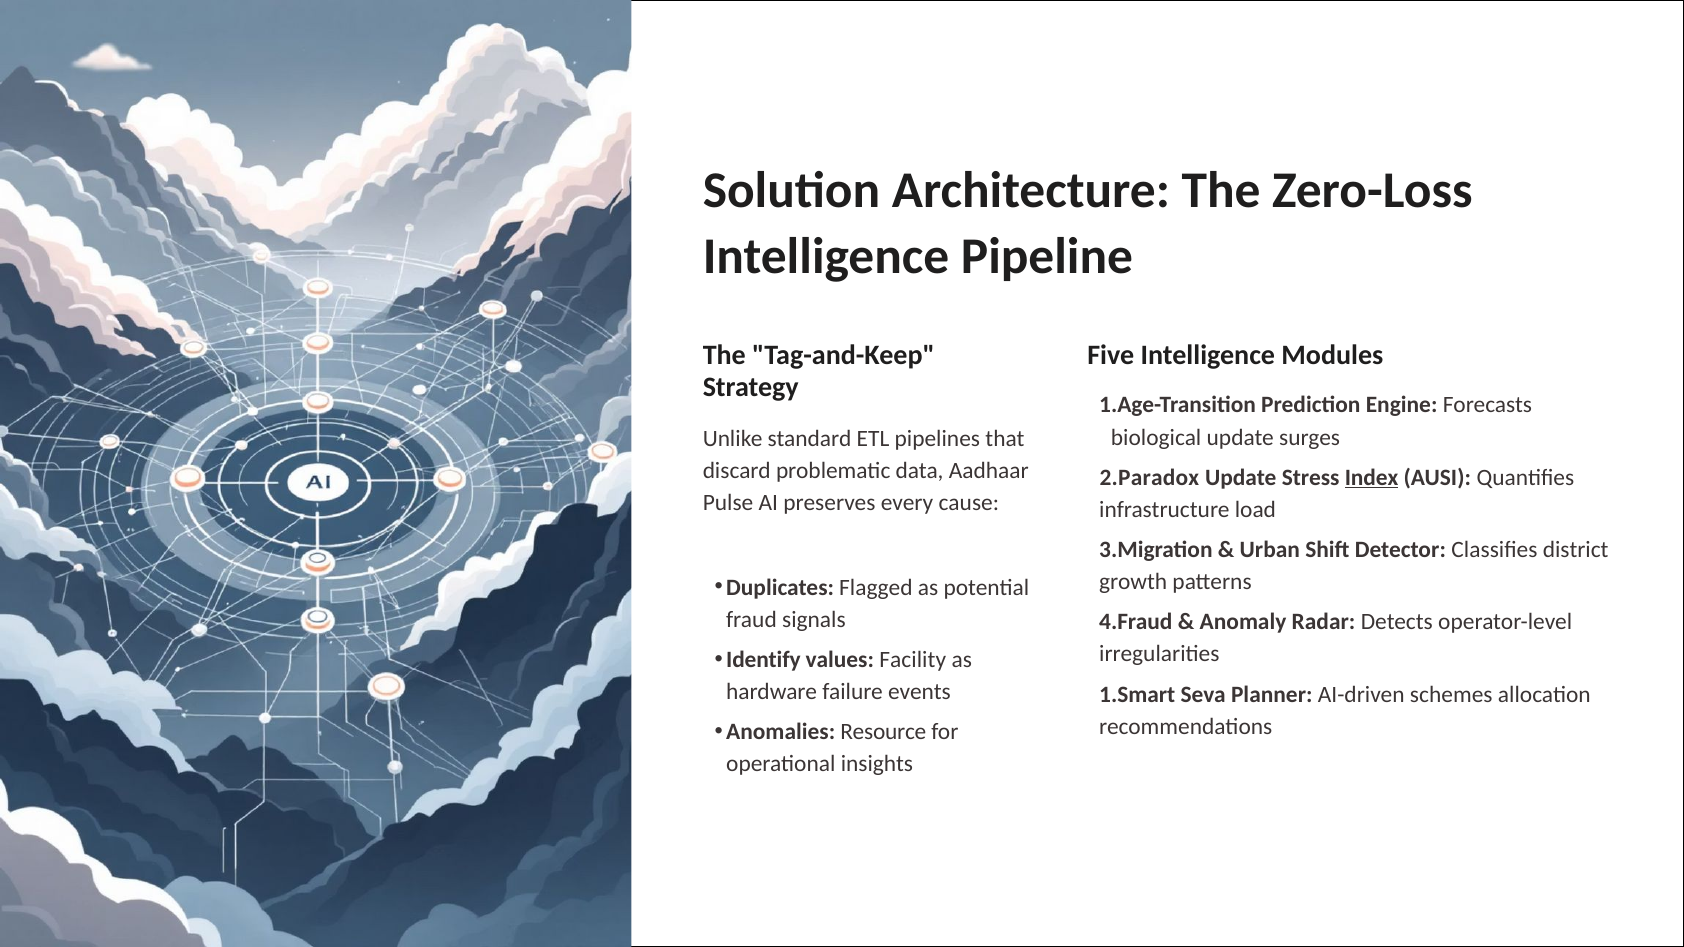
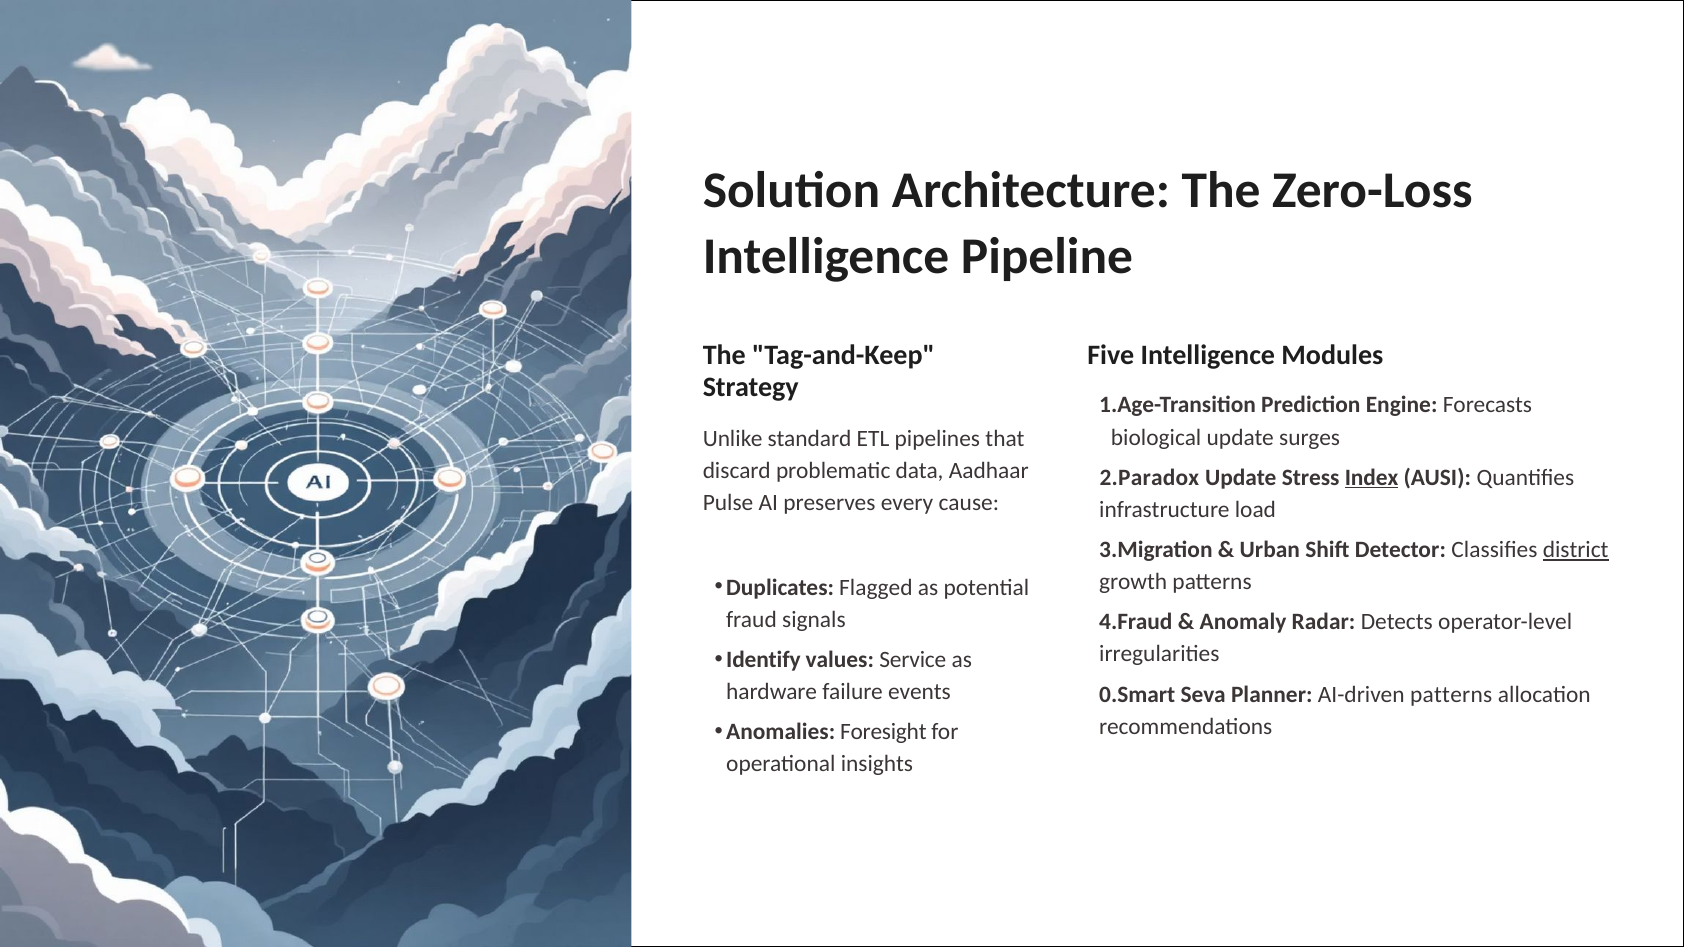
district underline: none -> present (1576, 550)
Facility: Facility -> Service (913, 660)
1.Smart: 1.Smart -> 0.Smart (1137, 695)
AI-driven schemes: schemes -> patterns (1451, 695)
Resource: Resource -> Foresight (883, 732)
